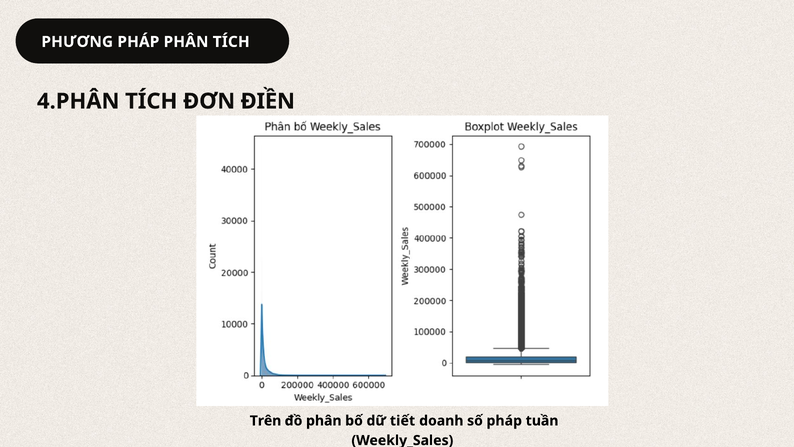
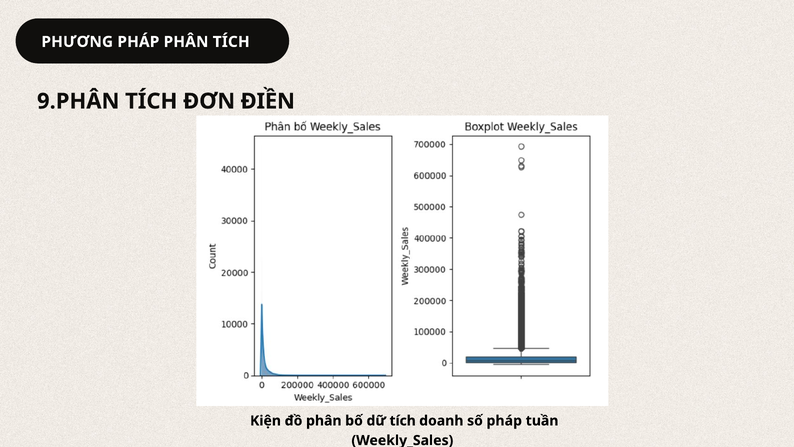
4.PHÂN: 4.PHÂN -> 9.PHÂN (78, 101)
Trên: Trên -> Kiện (265, 420)
dữ tiết: tiết -> tích (403, 420)
